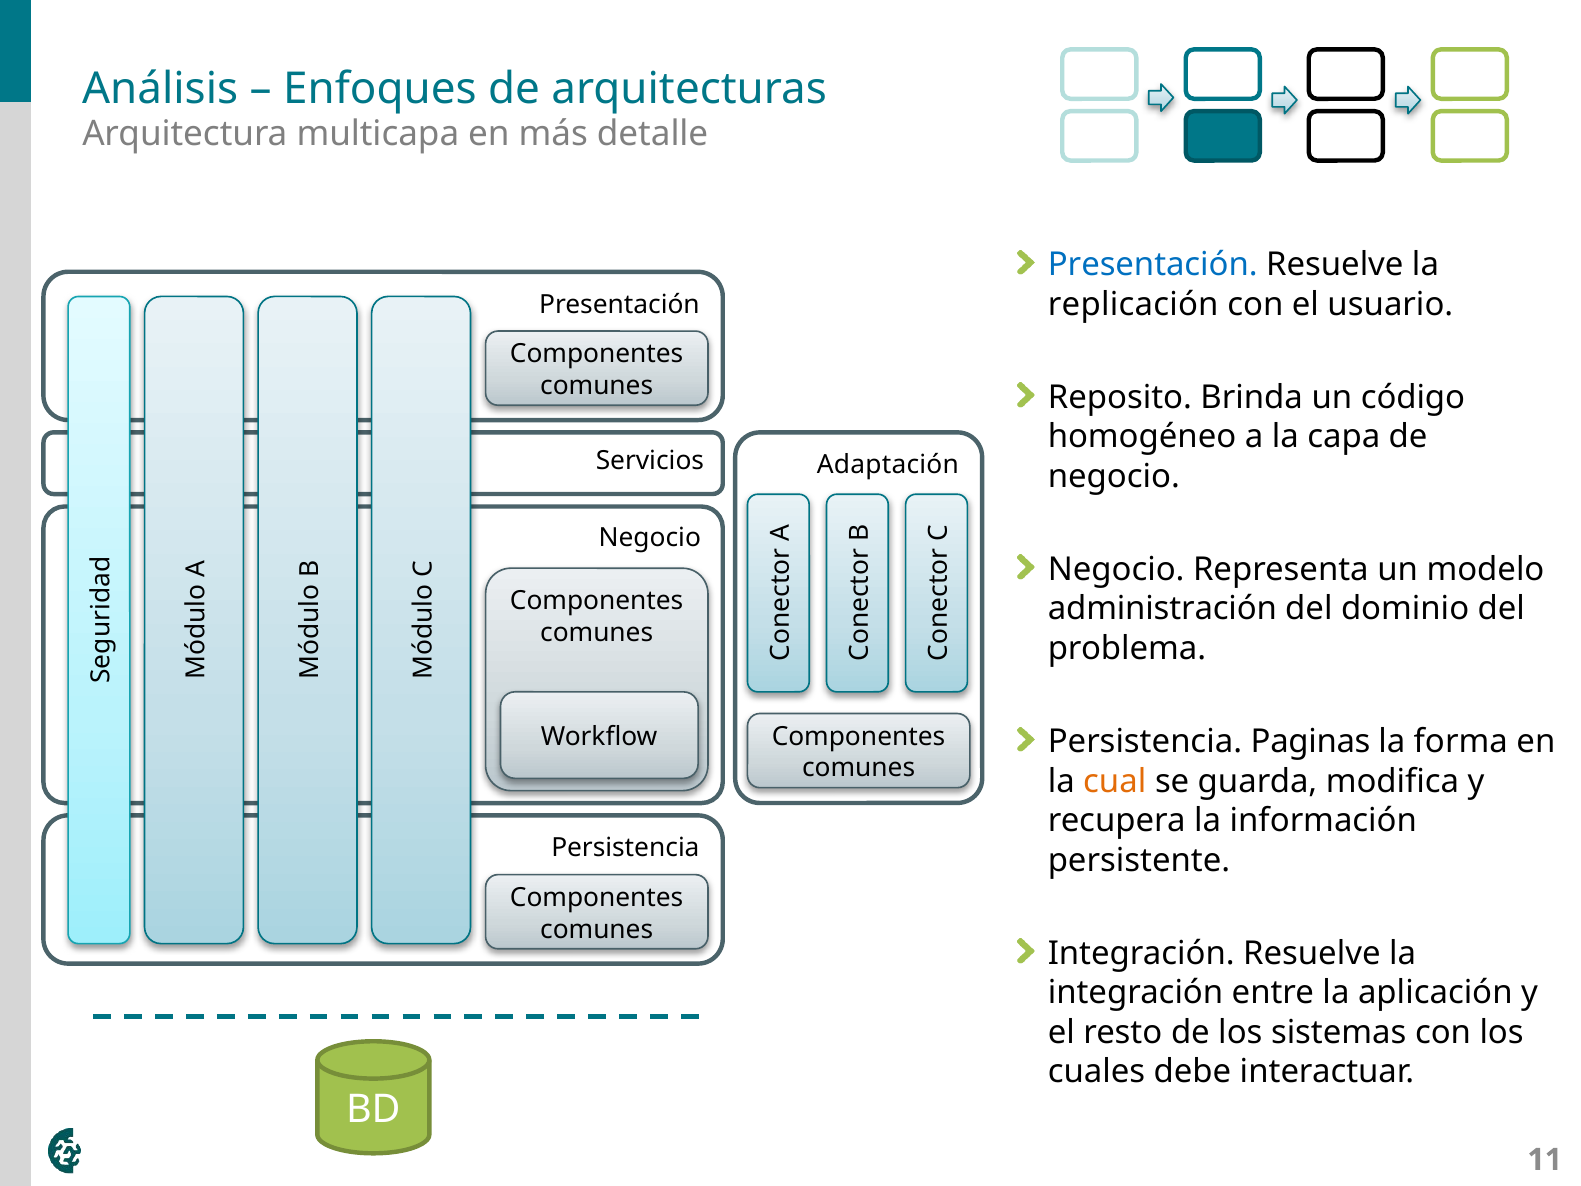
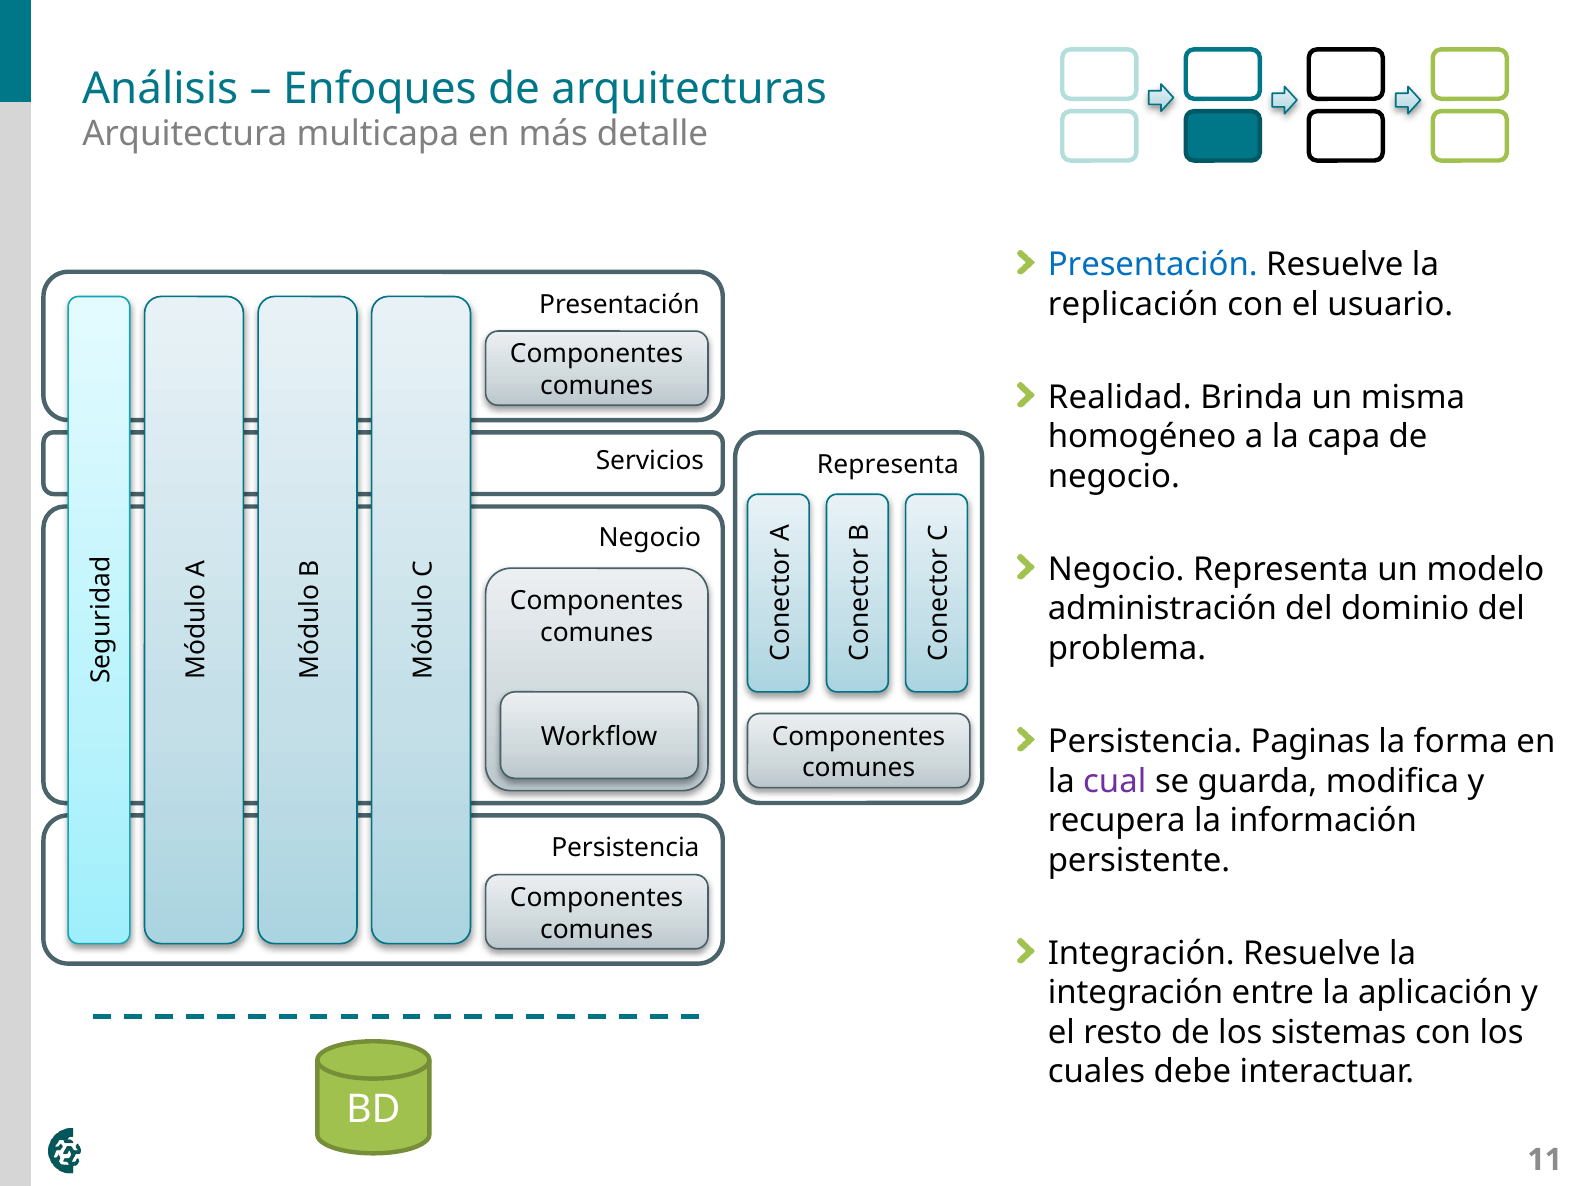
Reposito: Reposito -> Realidad (1120, 397)
código: código -> misma (1413, 397)
Adaptación: Adaptación -> Representa (888, 465)
cual colour: orange -> purple (1115, 781)
